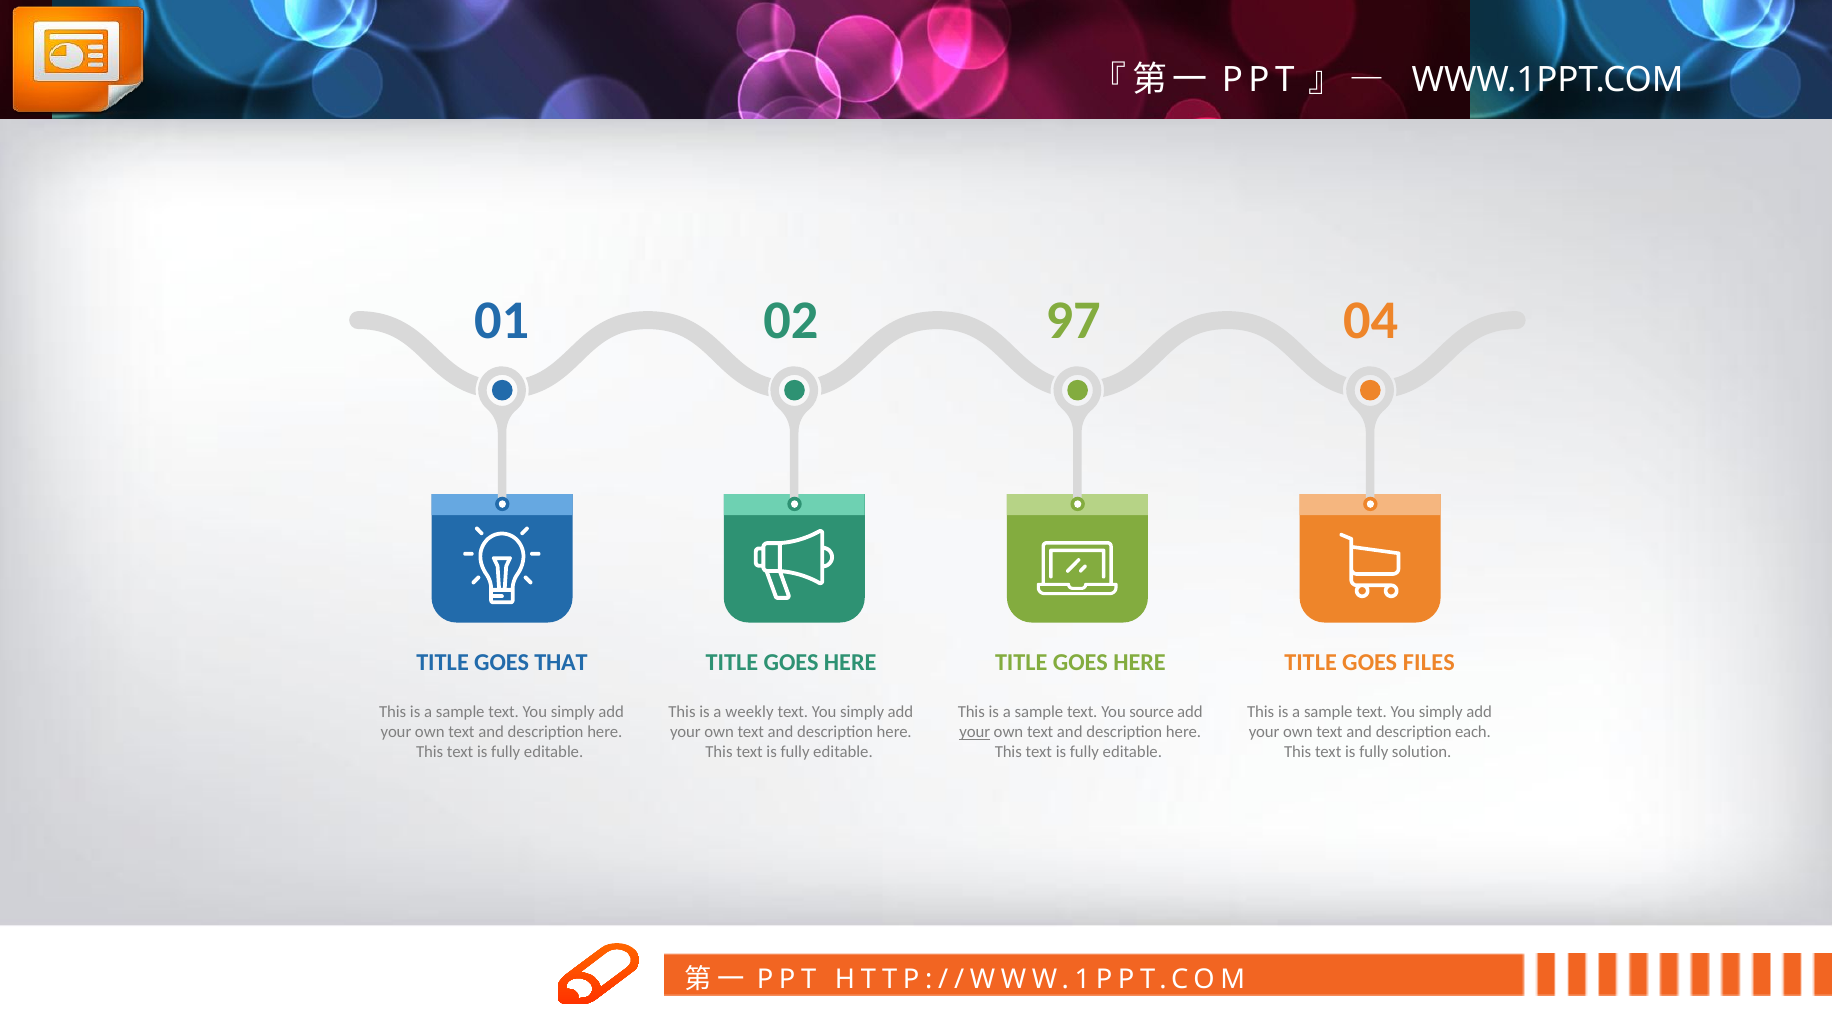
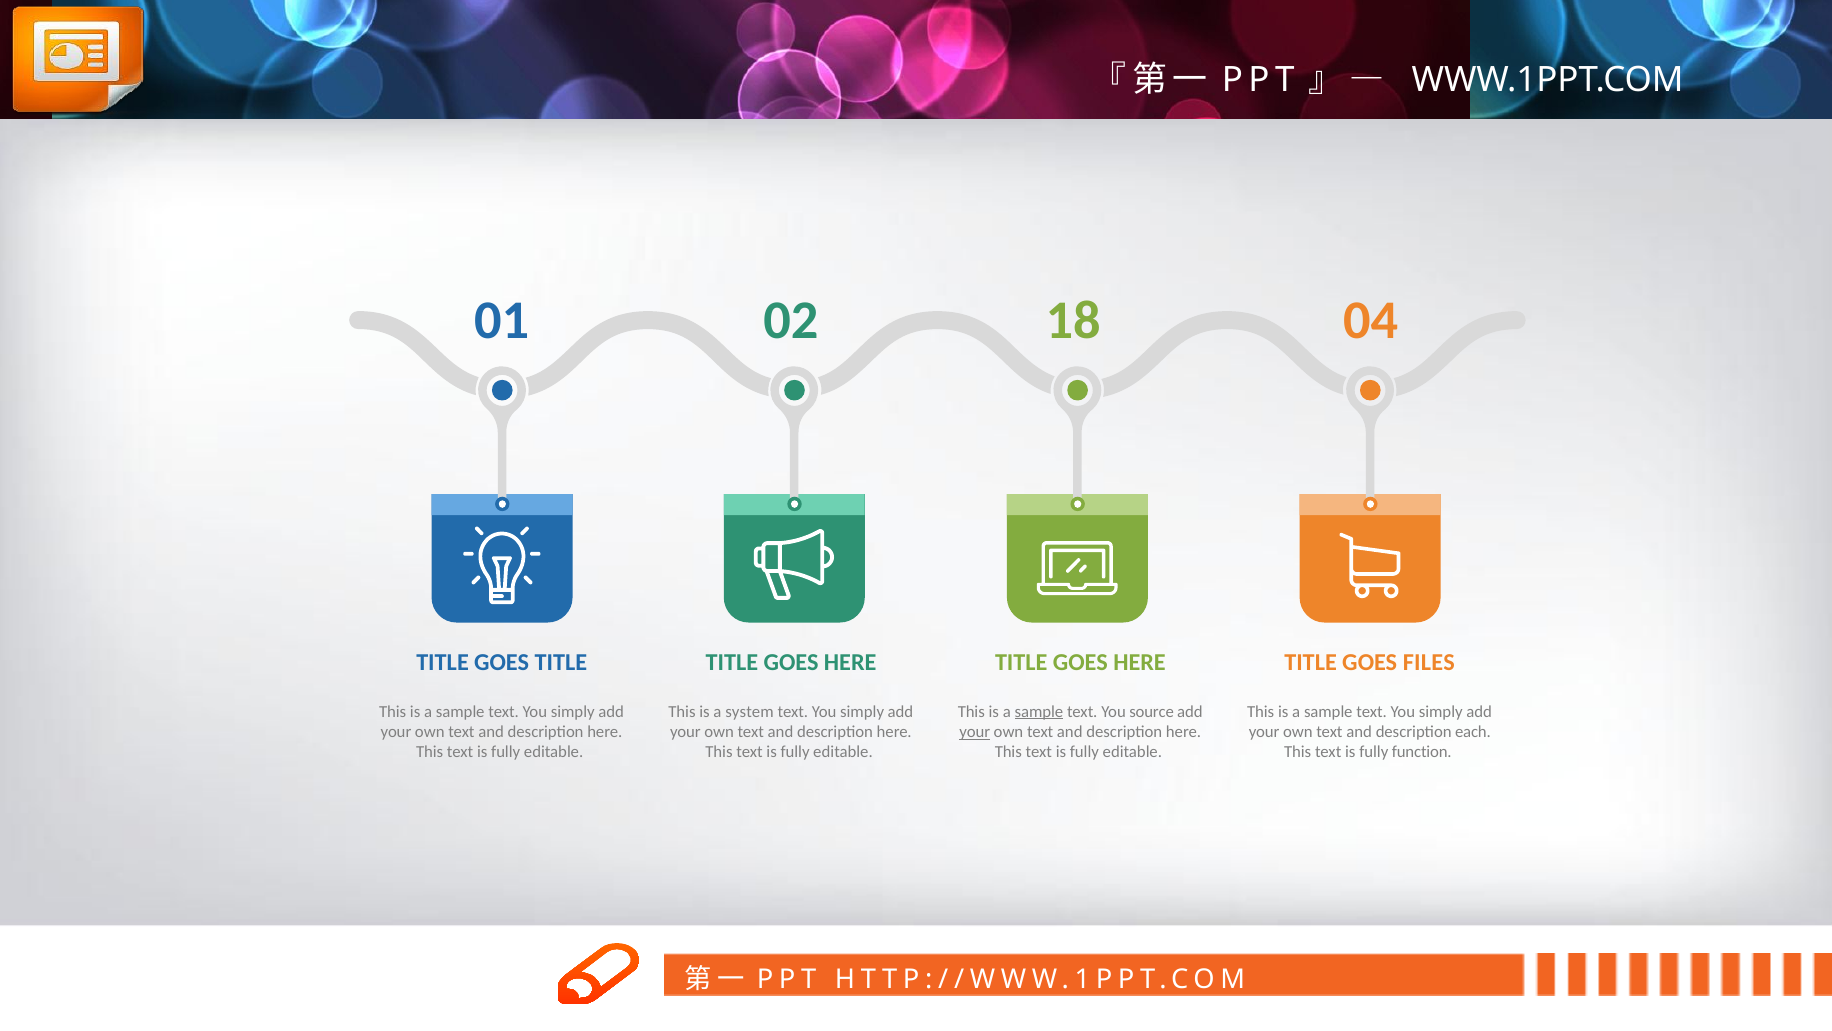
97: 97 -> 18 (1073, 320)
GOES THAT: THAT -> TITLE (561, 662)
weekly: weekly -> system (750, 711)
sample underline: none -> present (1039, 711)
solution: solution -> function (1422, 752)
